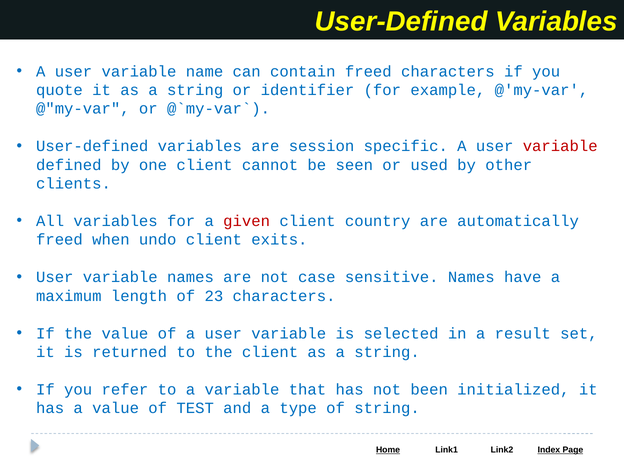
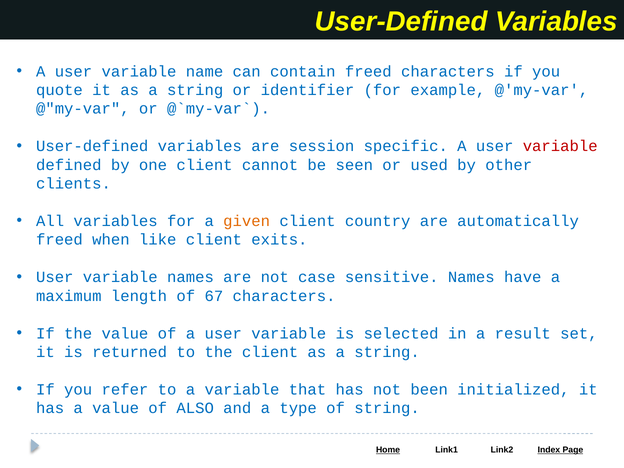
given colour: red -> orange (247, 221)
undo: undo -> like (158, 240)
23: 23 -> 67 (214, 296)
TEST: TEST -> ALSO (195, 408)
